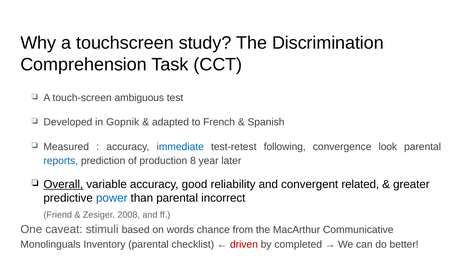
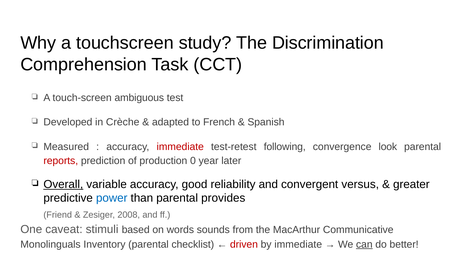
Gopnik: Gopnik -> Crèche (123, 122)
immediate colour: blue -> red (180, 147)
reports colour: blue -> red (61, 161)
8: 8 -> 0 (193, 161)
related: related -> versus (360, 184)
incorrect: incorrect -> provides (223, 198)
chance: chance -> sounds (213, 230)
by completed: completed -> immediate (298, 244)
can underline: none -> present (364, 244)
